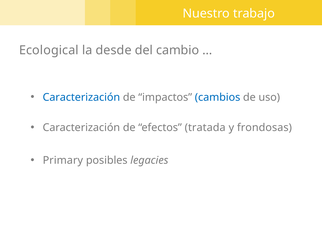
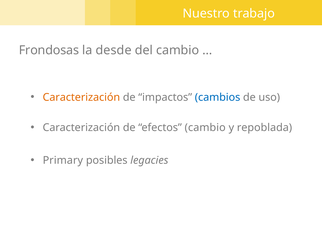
Ecological: Ecological -> Frondosas (49, 50)
Caracterización colour: blue -> orange (81, 97)
efectos tratada: tratada -> cambio (205, 128)
frondosas: frondosas -> repoblada (264, 128)
